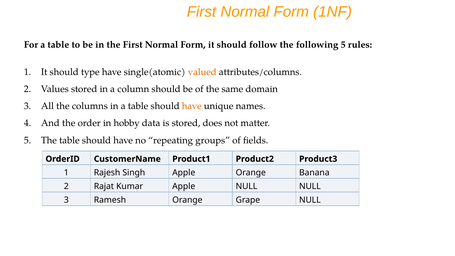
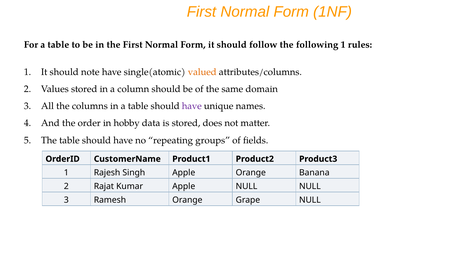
following 5: 5 -> 1 (343, 45)
type: type -> note (90, 72)
have colour: orange -> purple (192, 106)
